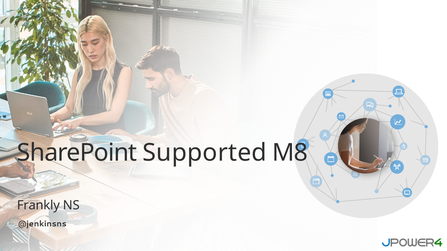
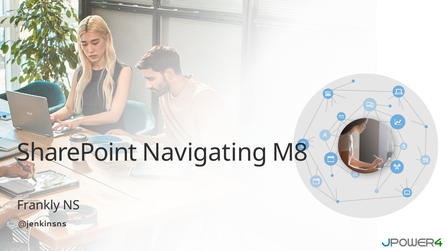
Supported: Supported -> Navigating (205, 153)
